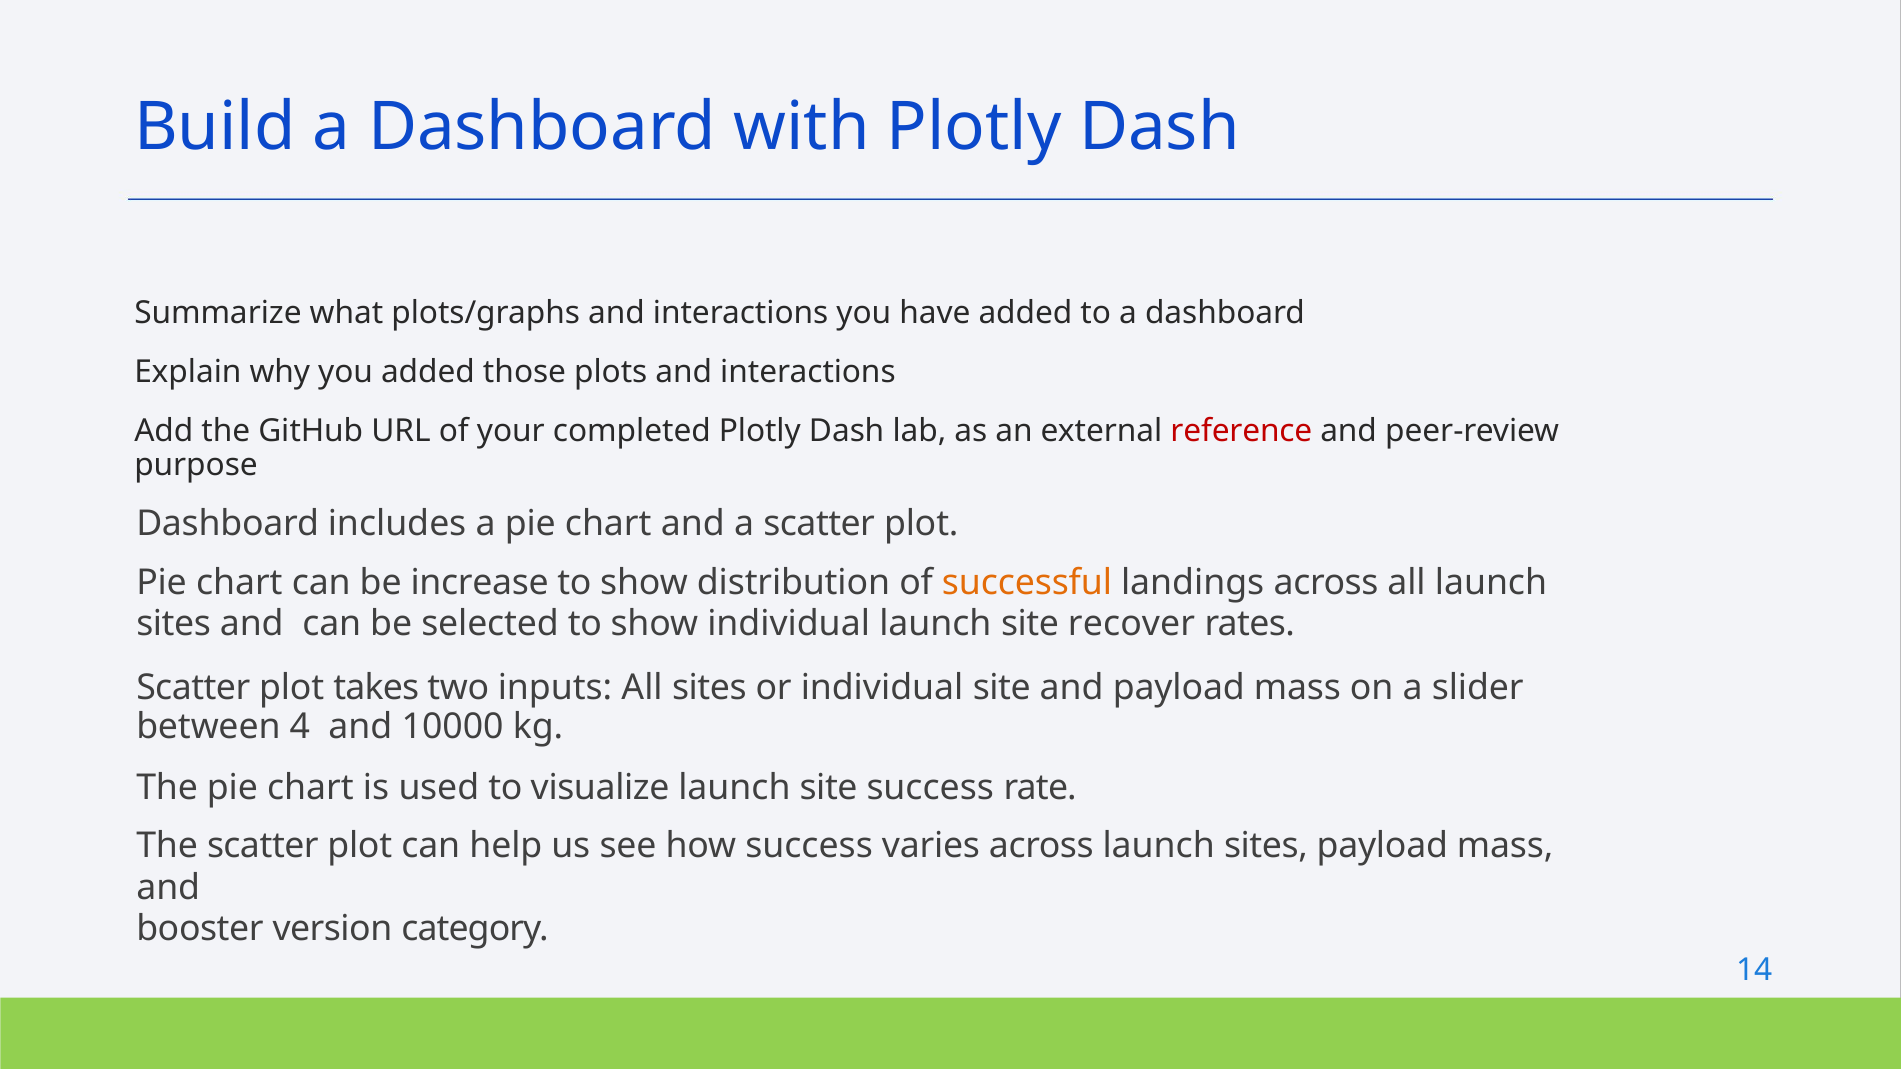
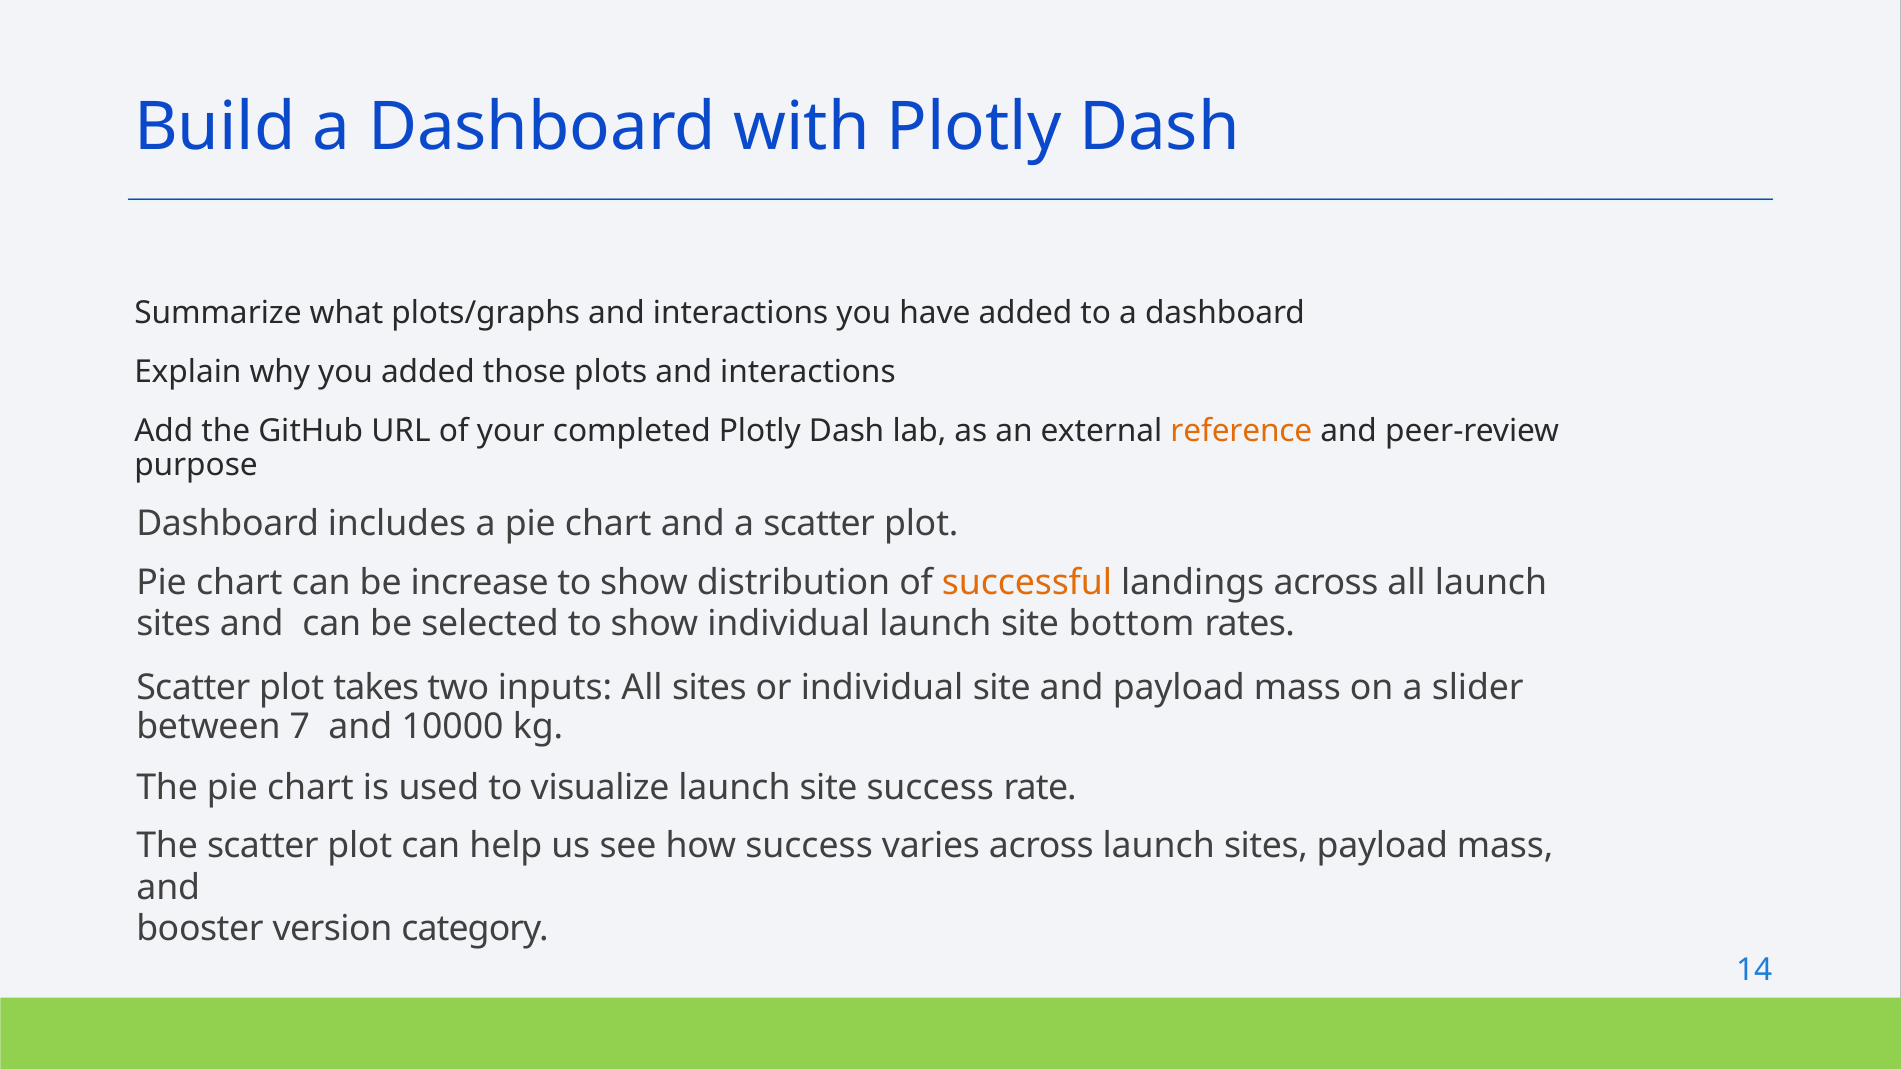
reference colour: red -> orange (1241, 431)
recover: recover -> bottom (1131, 624)
4: 4 -> 7 (300, 727)
